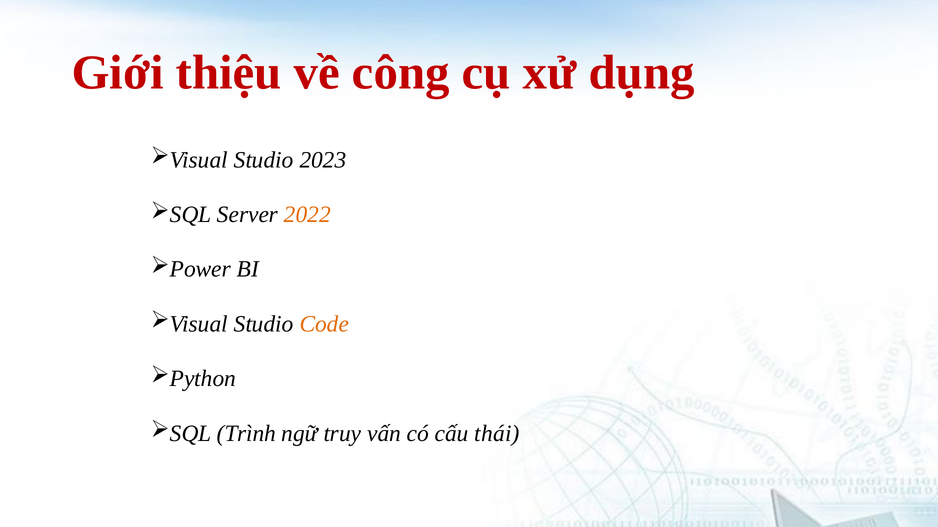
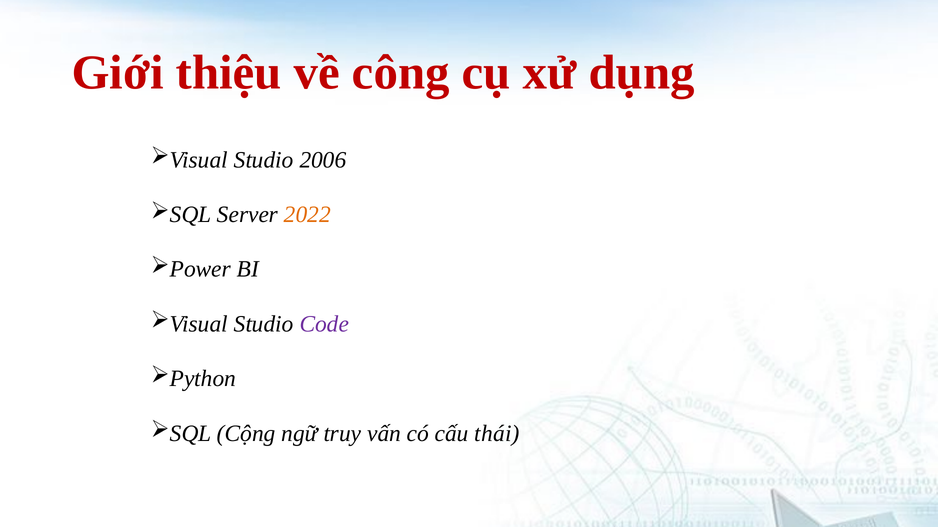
2023: 2023 -> 2006 (323, 160)
Code colour: orange -> purple (324, 324)
Trình: Trình -> Cộng (246, 434)
